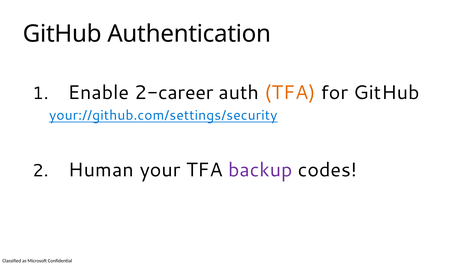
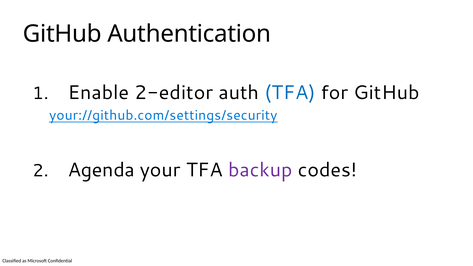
2-career: 2-career -> 2-editor (174, 93)
TFA colour: orange -> blue (290, 93)
Human: Human -> Agenda (101, 170)
